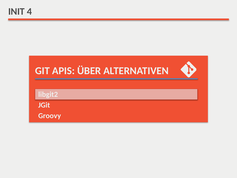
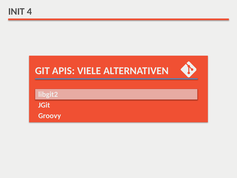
ÜBER: ÜBER -> VIELE (89, 71)
